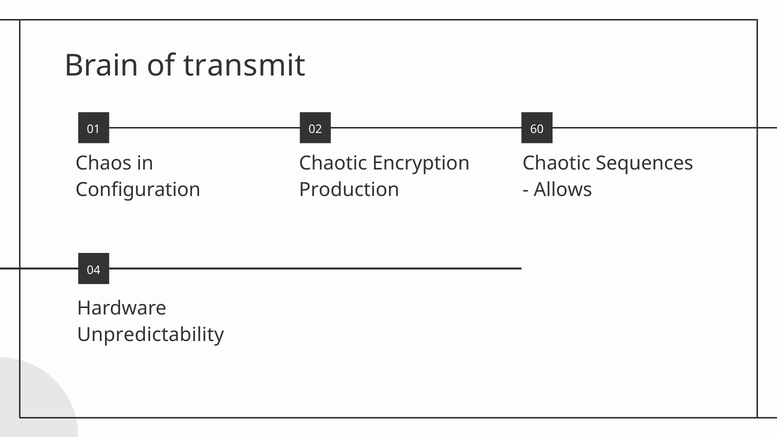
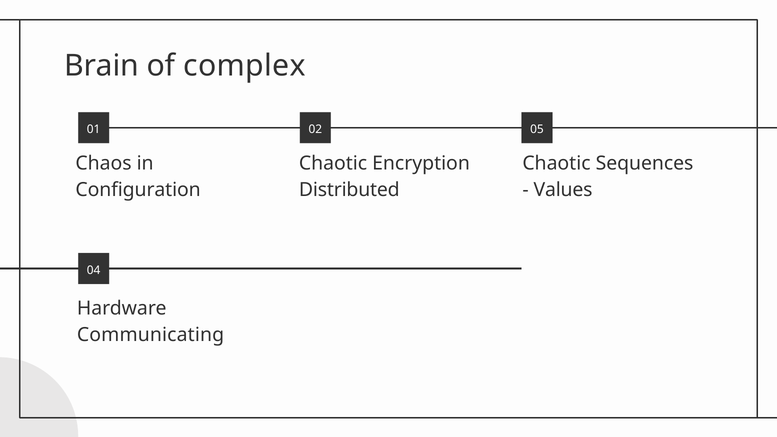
transmit: transmit -> complex (244, 66)
60: 60 -> 05 (537, 130)
Production: Production -> Distributed (349, 190)
Allows: Allows -> Values (563, 190)
Unpredictability: Unpredictability -> Communicating (151, 335)
